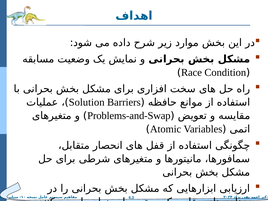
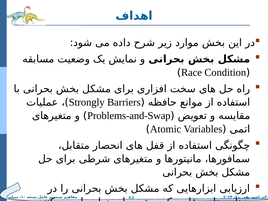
Solution: Solution -> Strongly (87, 102)
